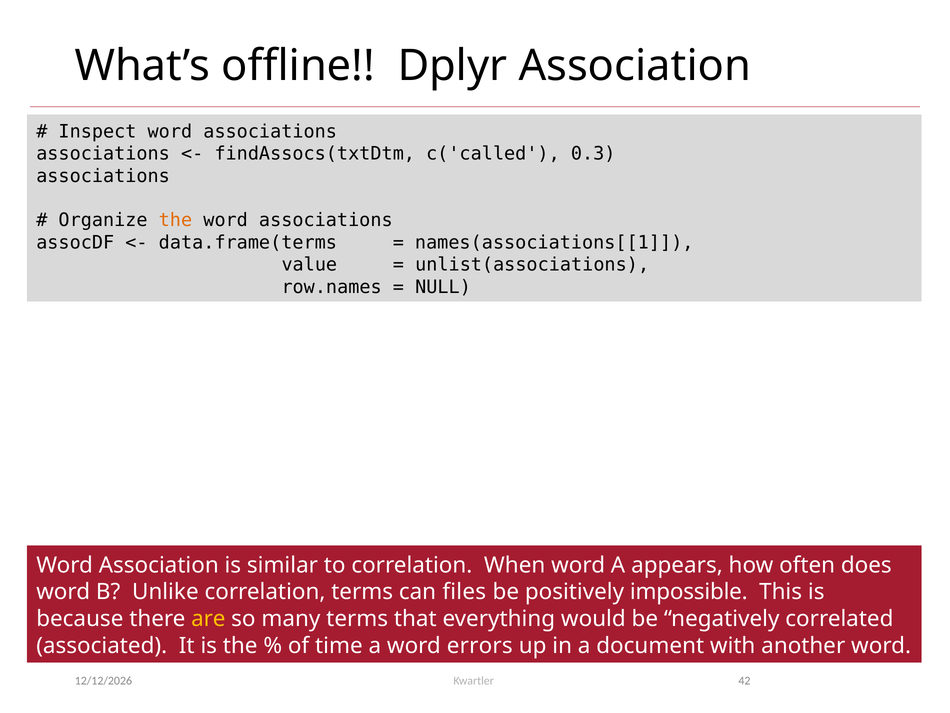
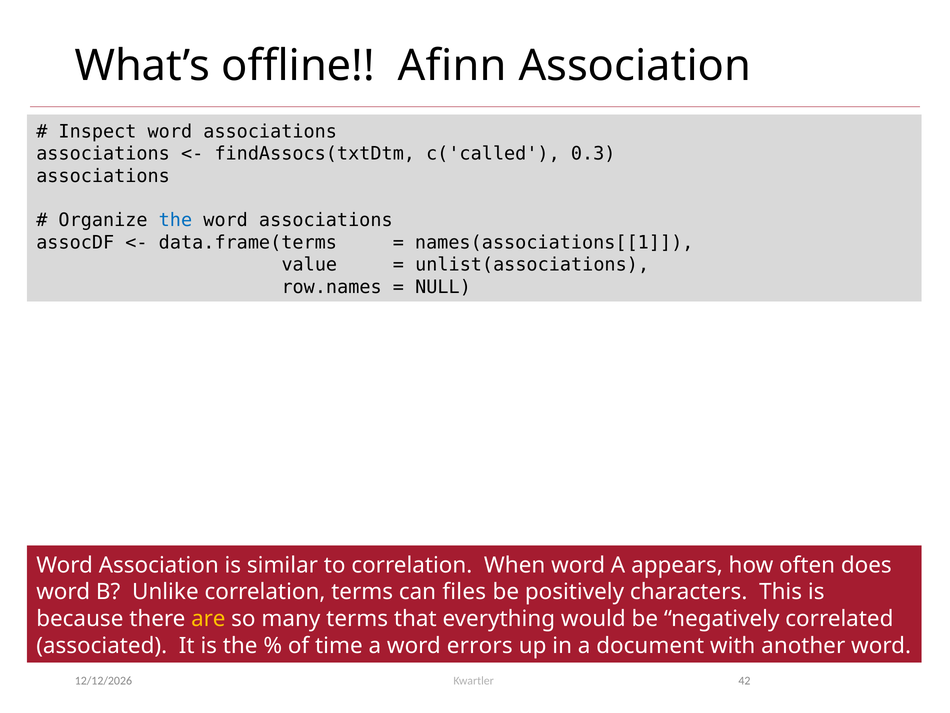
Dplyr: Dplyr -> Afinn (452, 66)
the colour: orange -> blue (175, 220)
impossible: impossible -> characters (689, 592)
